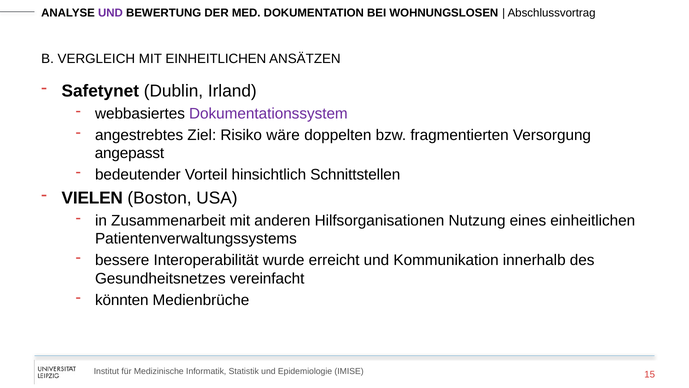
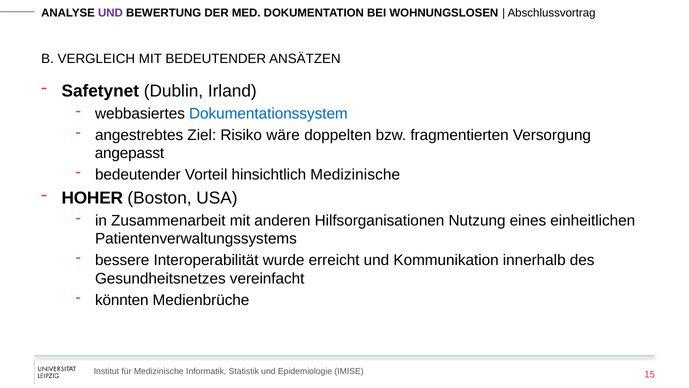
MIT EINHEITLICHEN: EINHEITLICHEN -> BEDEUTENDER (216, 59)
Dokumentationssystem colour: purple -> blue (268, 113)
hinsichtlich Schnittstellen: Schnittstellen -> Medizinische (355, 175)
VIELEN: VIELEN -> HOHER (92, 198)
